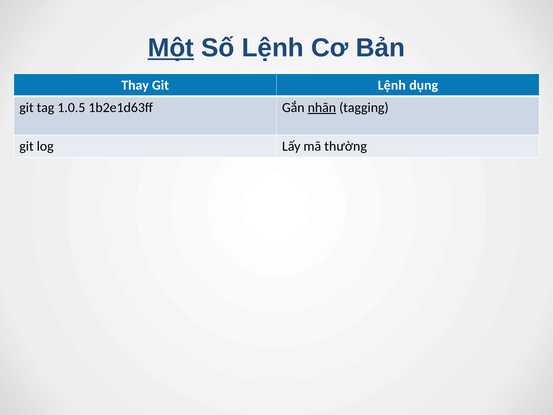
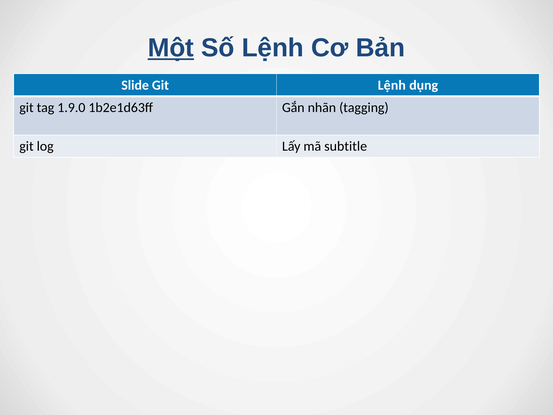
Thay: Thay -> Slide (135, 85)
1.0.5: 1.0.5 -> 1.9.0 (71, 108)
nhãn underline: present -> none (322, 108)
thường: thường -> subtitle (346, 146)
